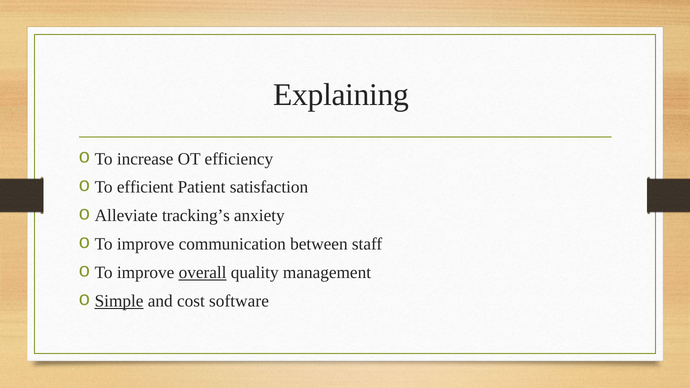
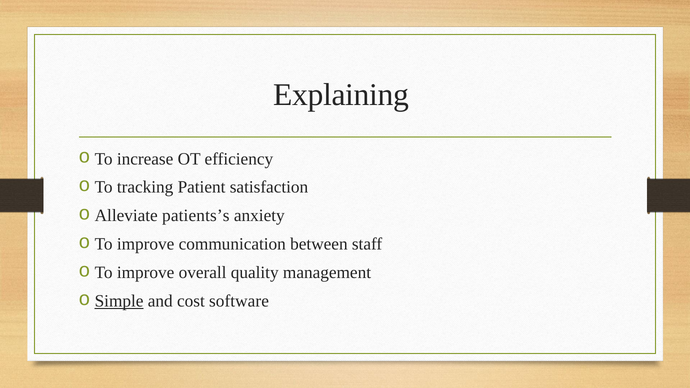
efficient: efficient -> tracking (145, 187)
tracking’s: tracking’s -> patients’s (196, 216)
overall underline: present -> none (203, 273)
